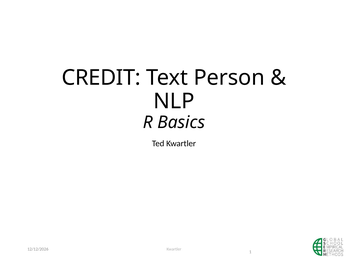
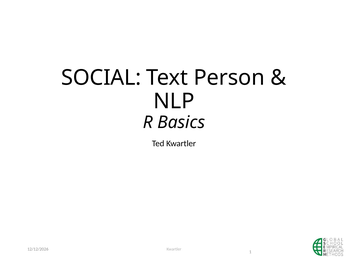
CREDIT: CREDIT -> SOCIAL (101, 78)
